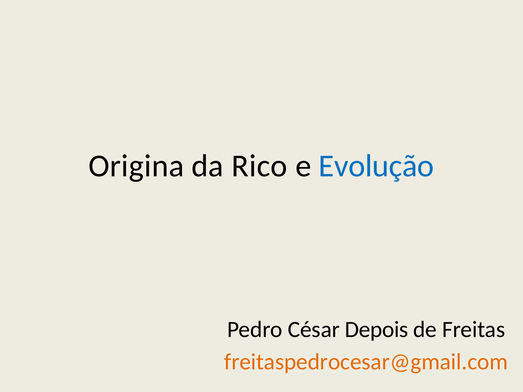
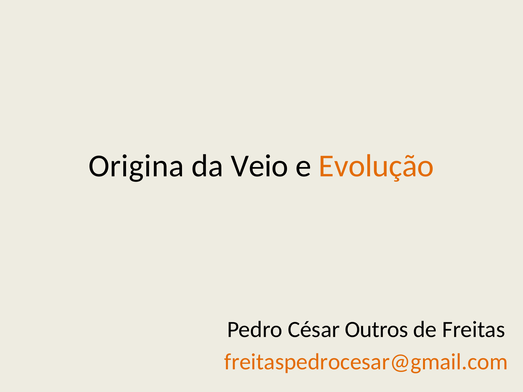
Rico: Rico -> Veio (260, 166)
Evolução colour: blue -> orange (376, 166)
Depois: Depois -> Outros (377, 330)
